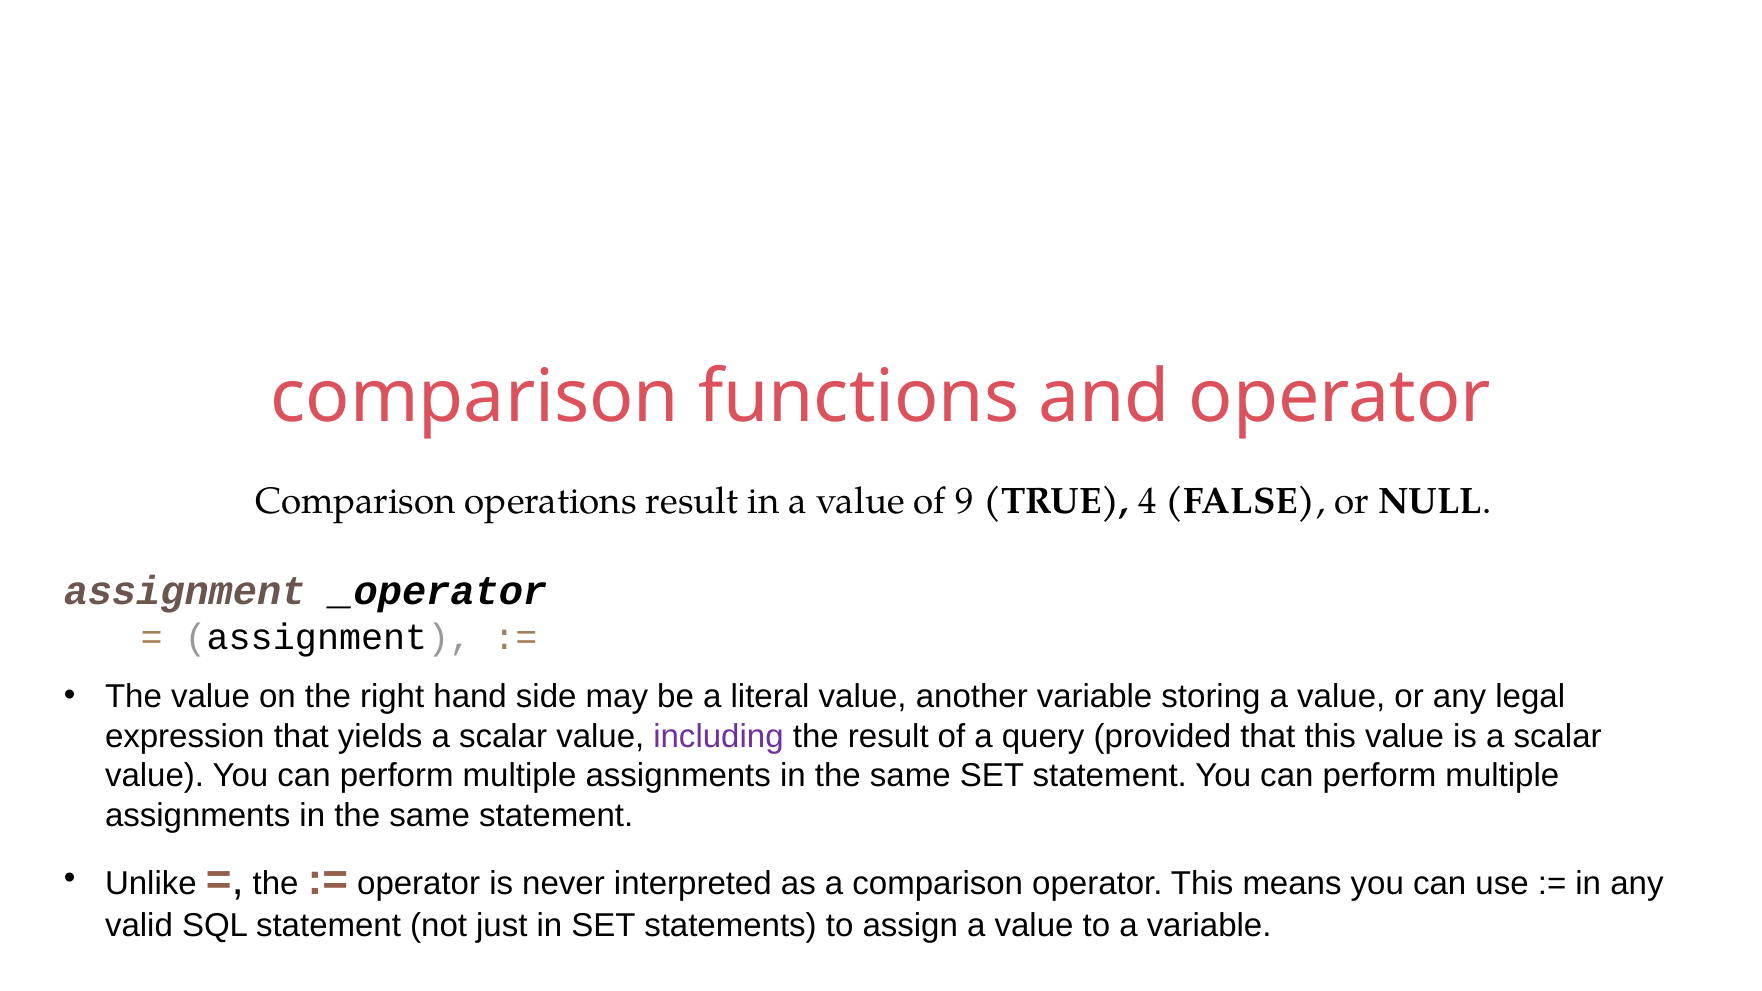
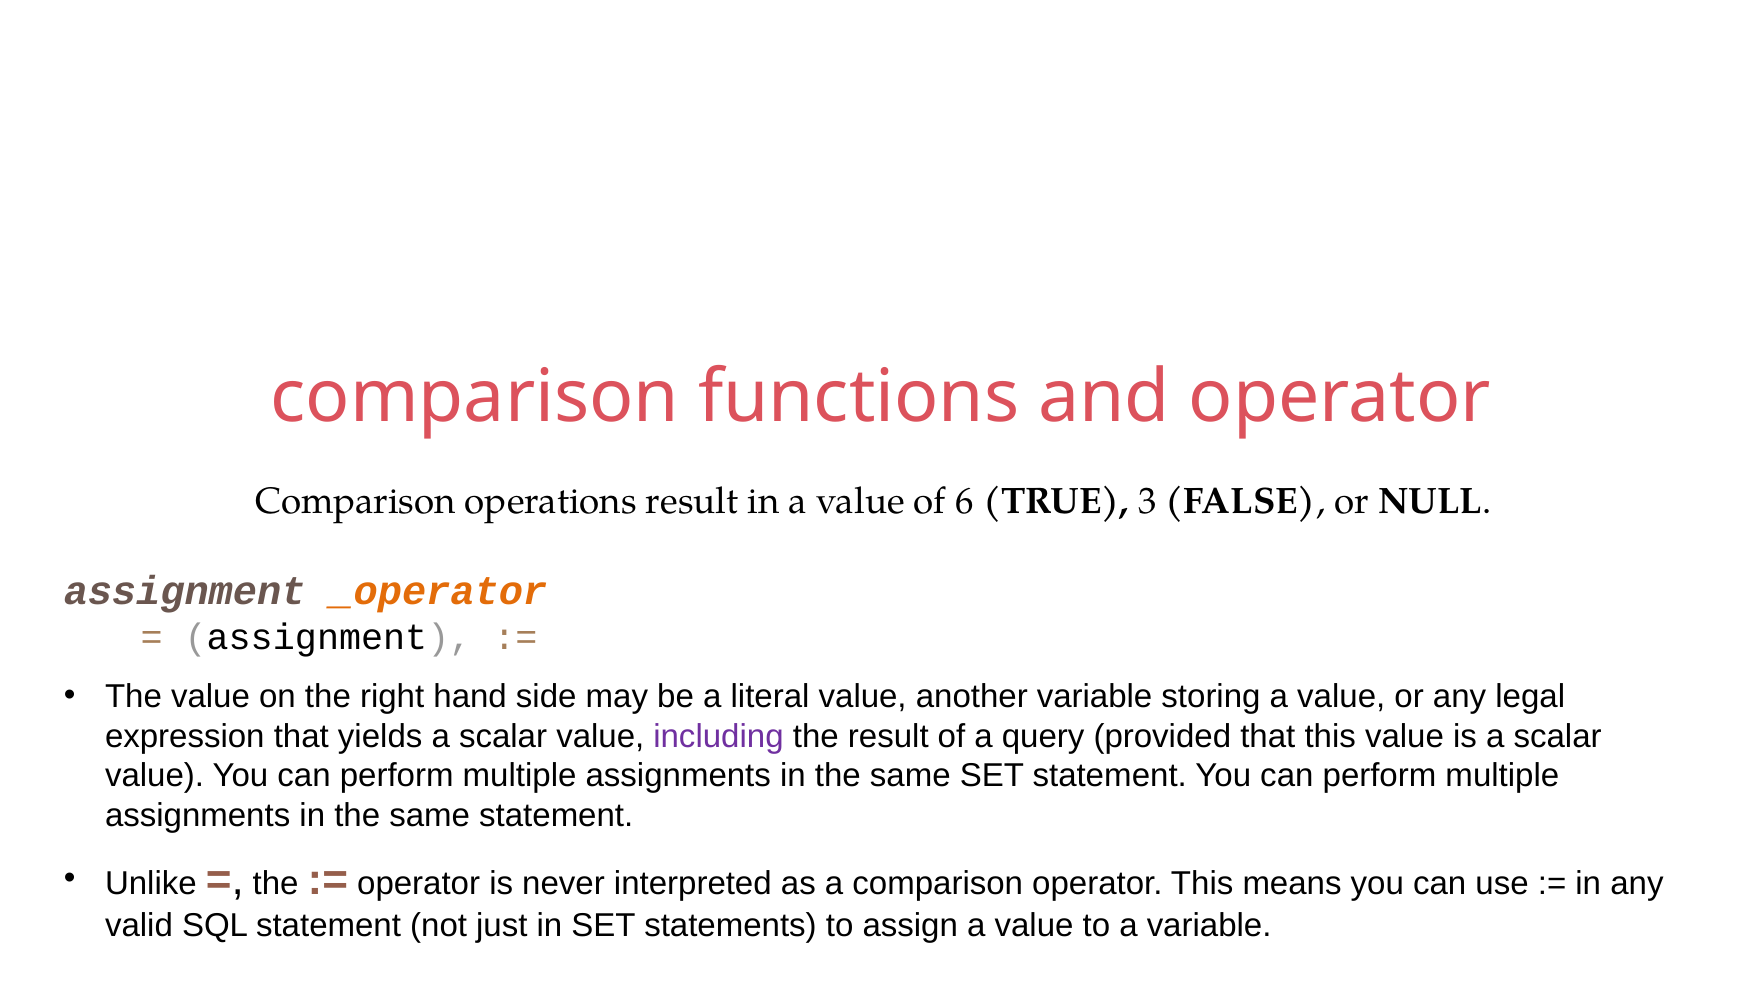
9: 9 -> 6 (965, 501)
4: 4 -> 3 (1148, 501)
_operator colour: black -> orange (438, 591)
